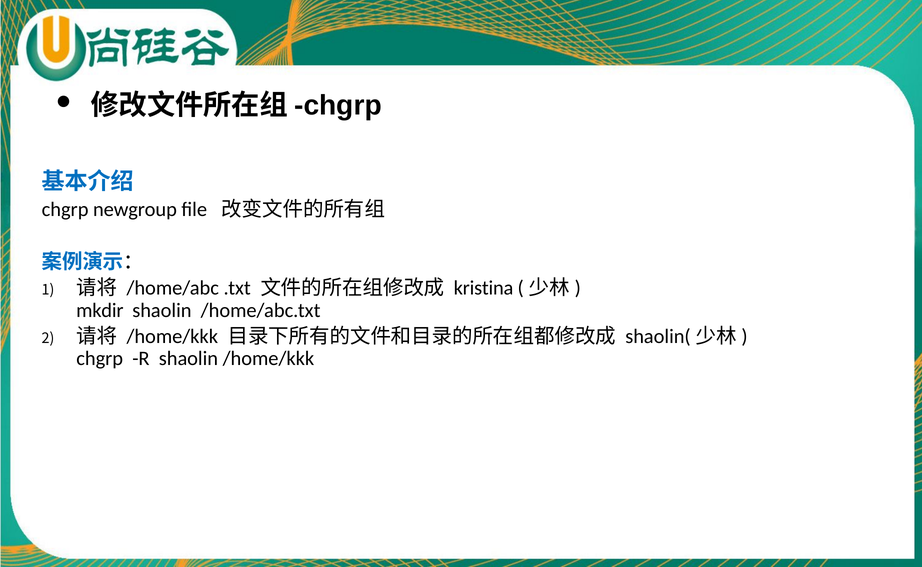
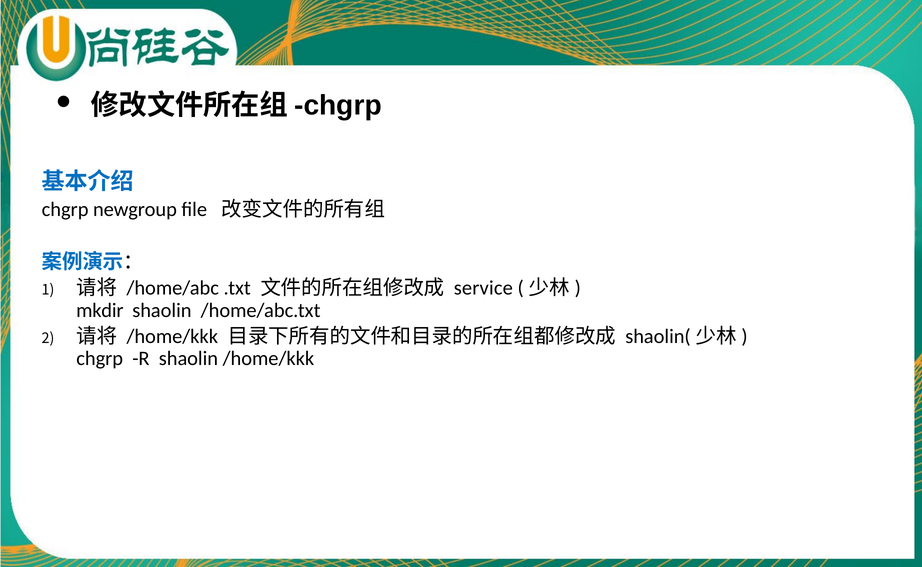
kristina: kristina -> service (483, 288)
